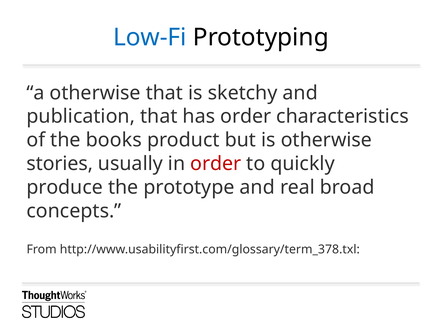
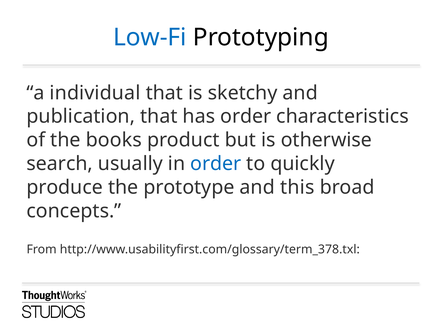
a otherwise: otherwise -> individual (95, 93)
stories: stories -> search (60, 163)
order colour: red -> blue (216, 163)
real: real -> this (297, 187)
